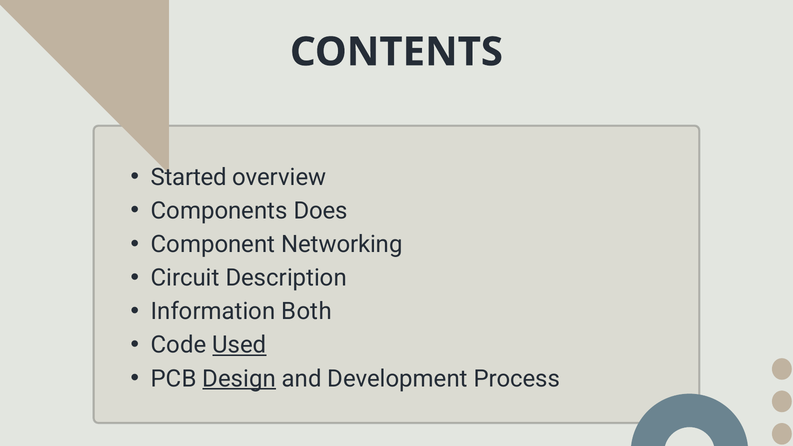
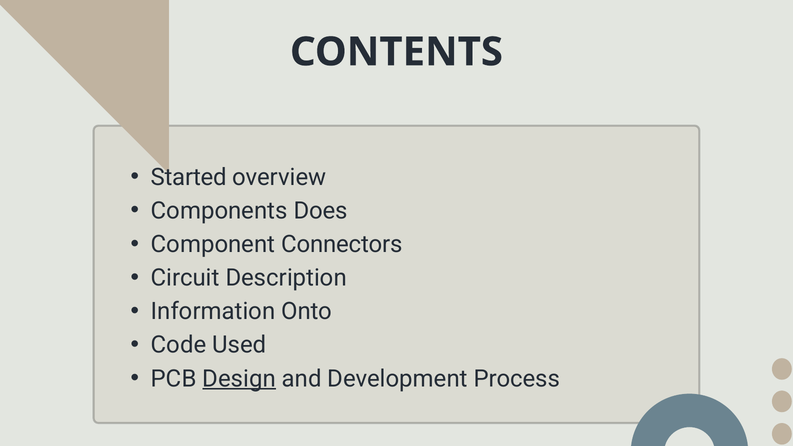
Networking: Networking -> Connectors (342, 244)
Both: Both -> Onto (307, 312)
Used underline: present -> none (239, 345)
